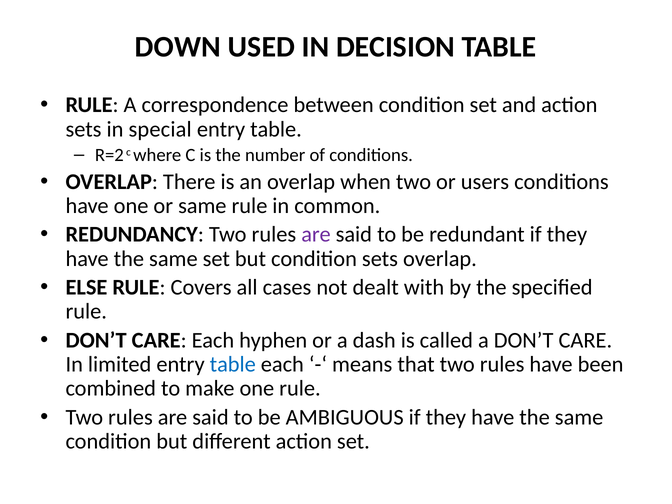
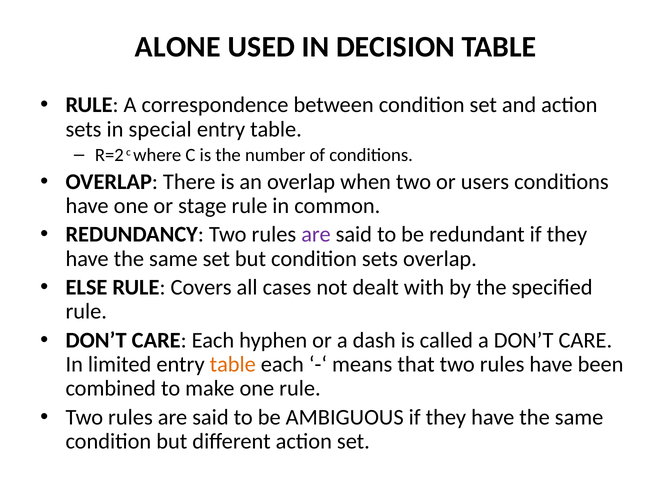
DOWN: DOWN -> ALONE (178, 47)
or same: same -> stage (202, 206)
table colour: blue -> orange (233, 364)
